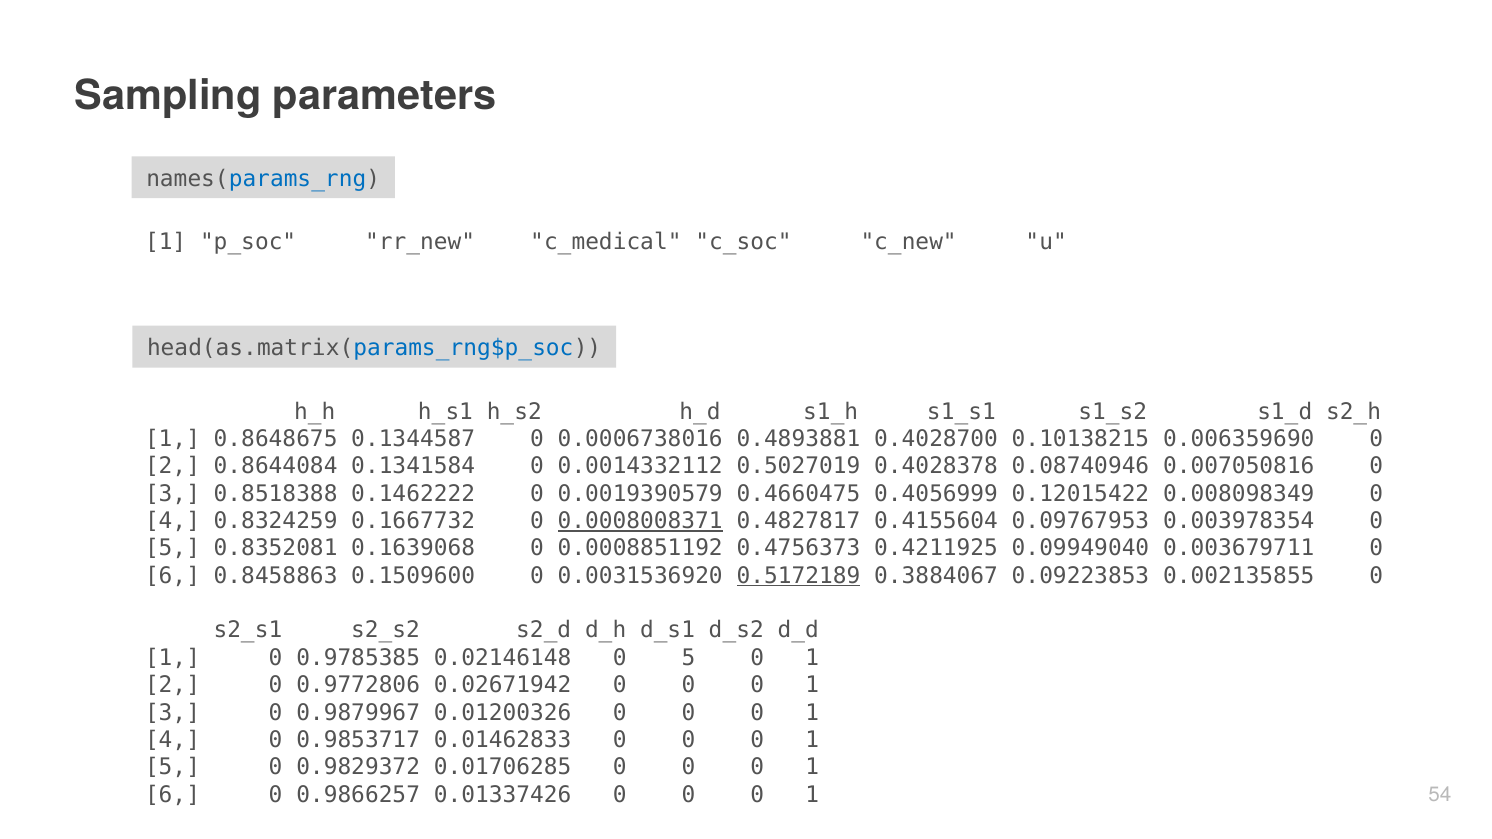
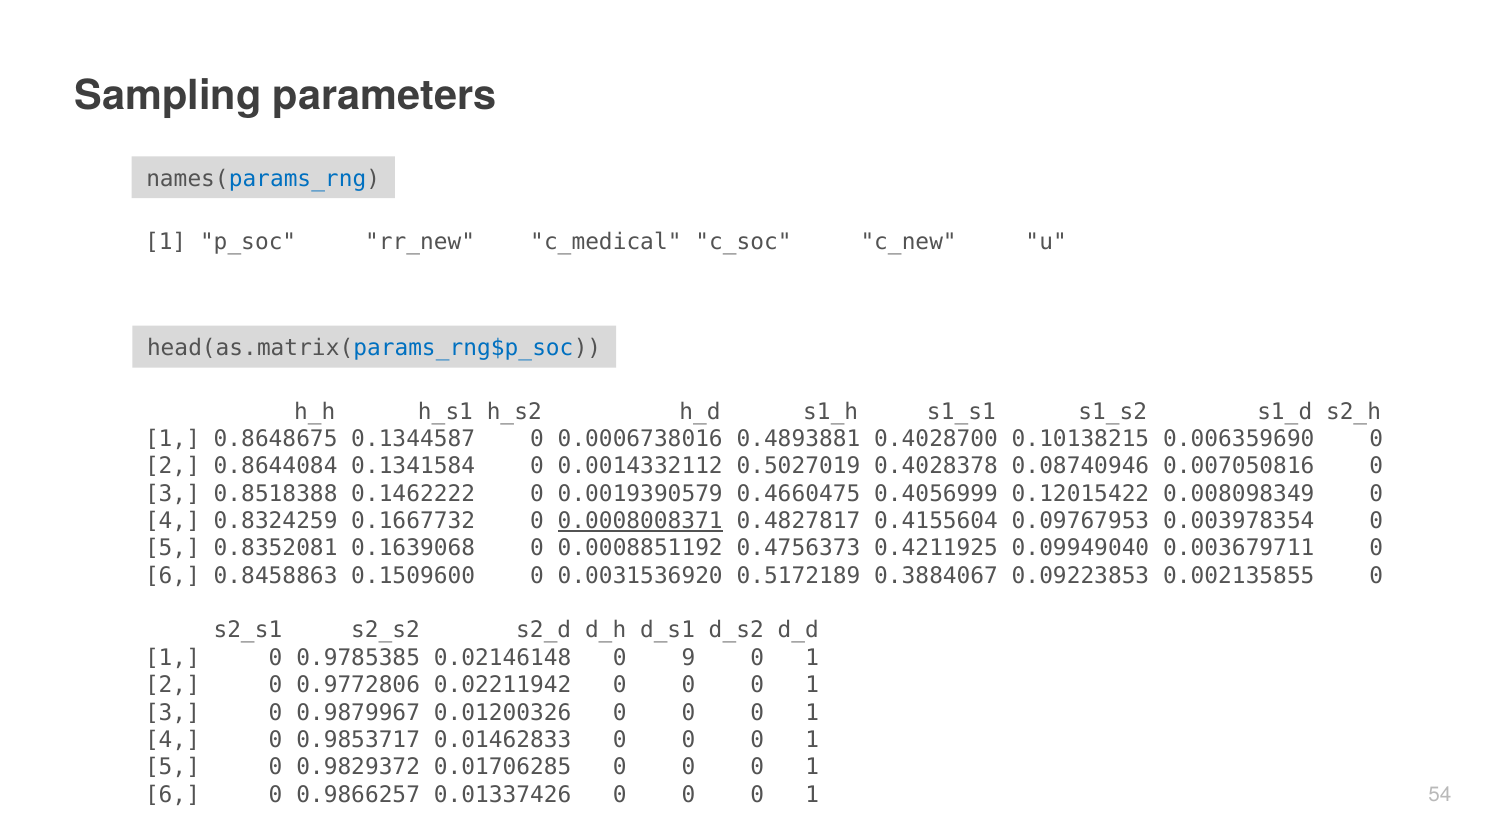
0.5172189 underline: present -> none (798, 576)
0.02146148 0 5: 5 -> 9 (688, 658)
0.02671942: 0.02671942 -> 0.02211942 (503, 685)
